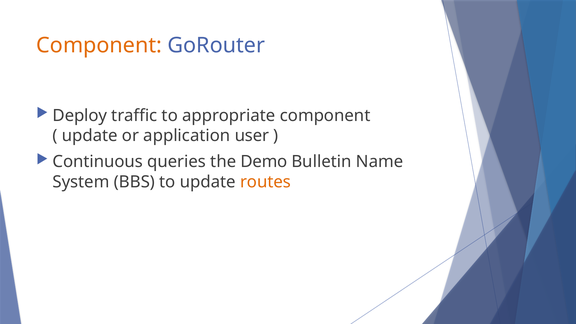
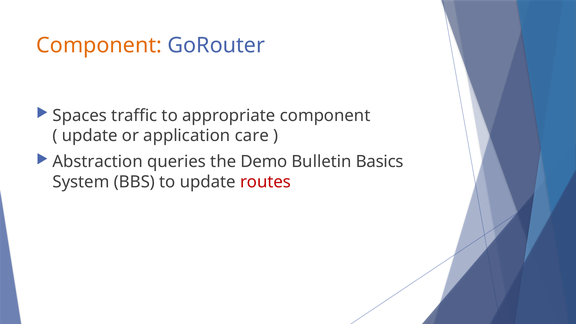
Deploy: Deploy -> Spaces (80, 115)
user: user -> care (252, 136)
Continuous: Continuous -> Abstraction (98, 162)
Name: Name -> Basics (380, 162)
routes colour: orange -> red (265, 182)
